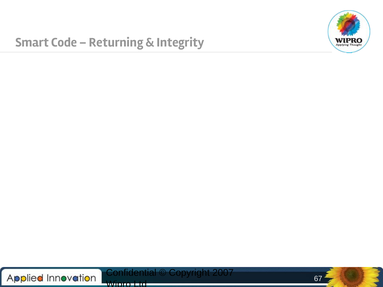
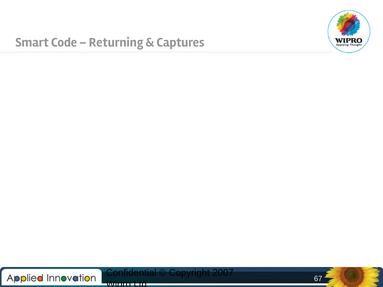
Integrity: Integrity -> Captures (181, 42)
